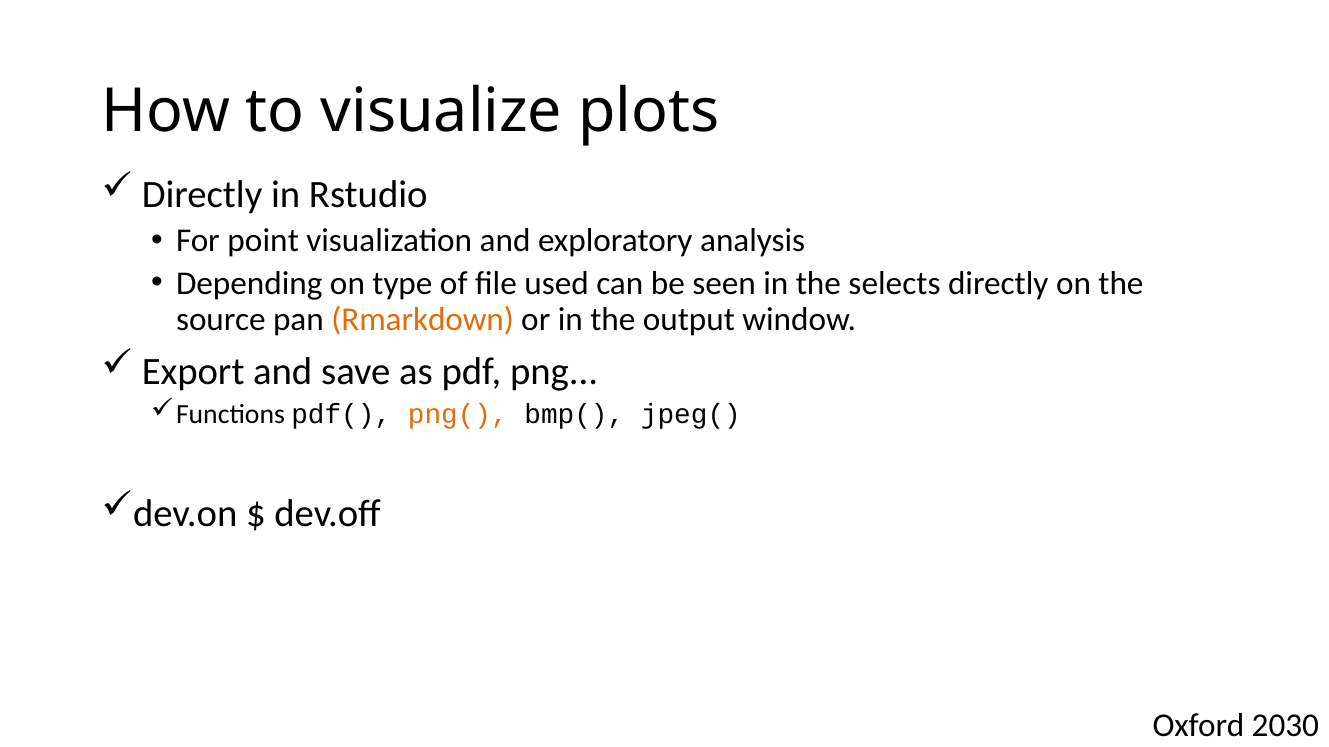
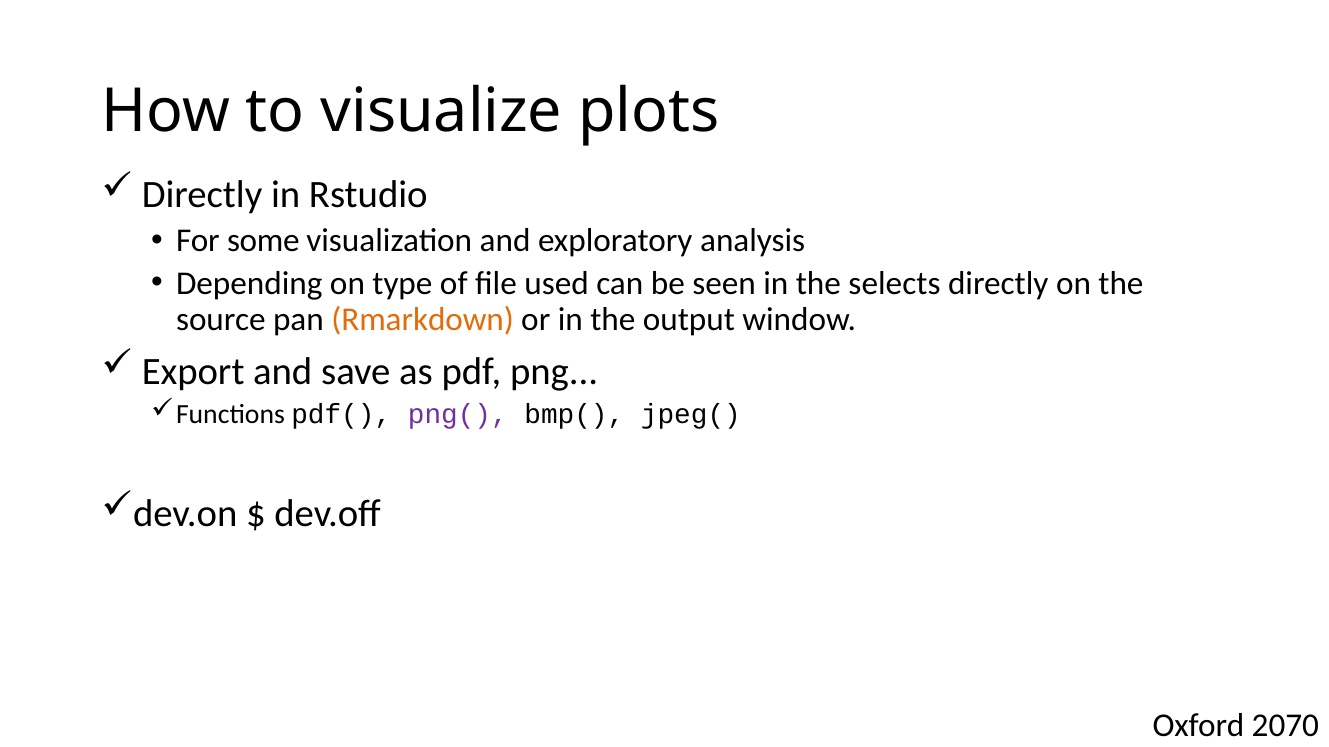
point: point -> some (263, 241)
png( colour: orange -> purple (458, 415)
2030: 2030 -> 2070 (1285, 726)
